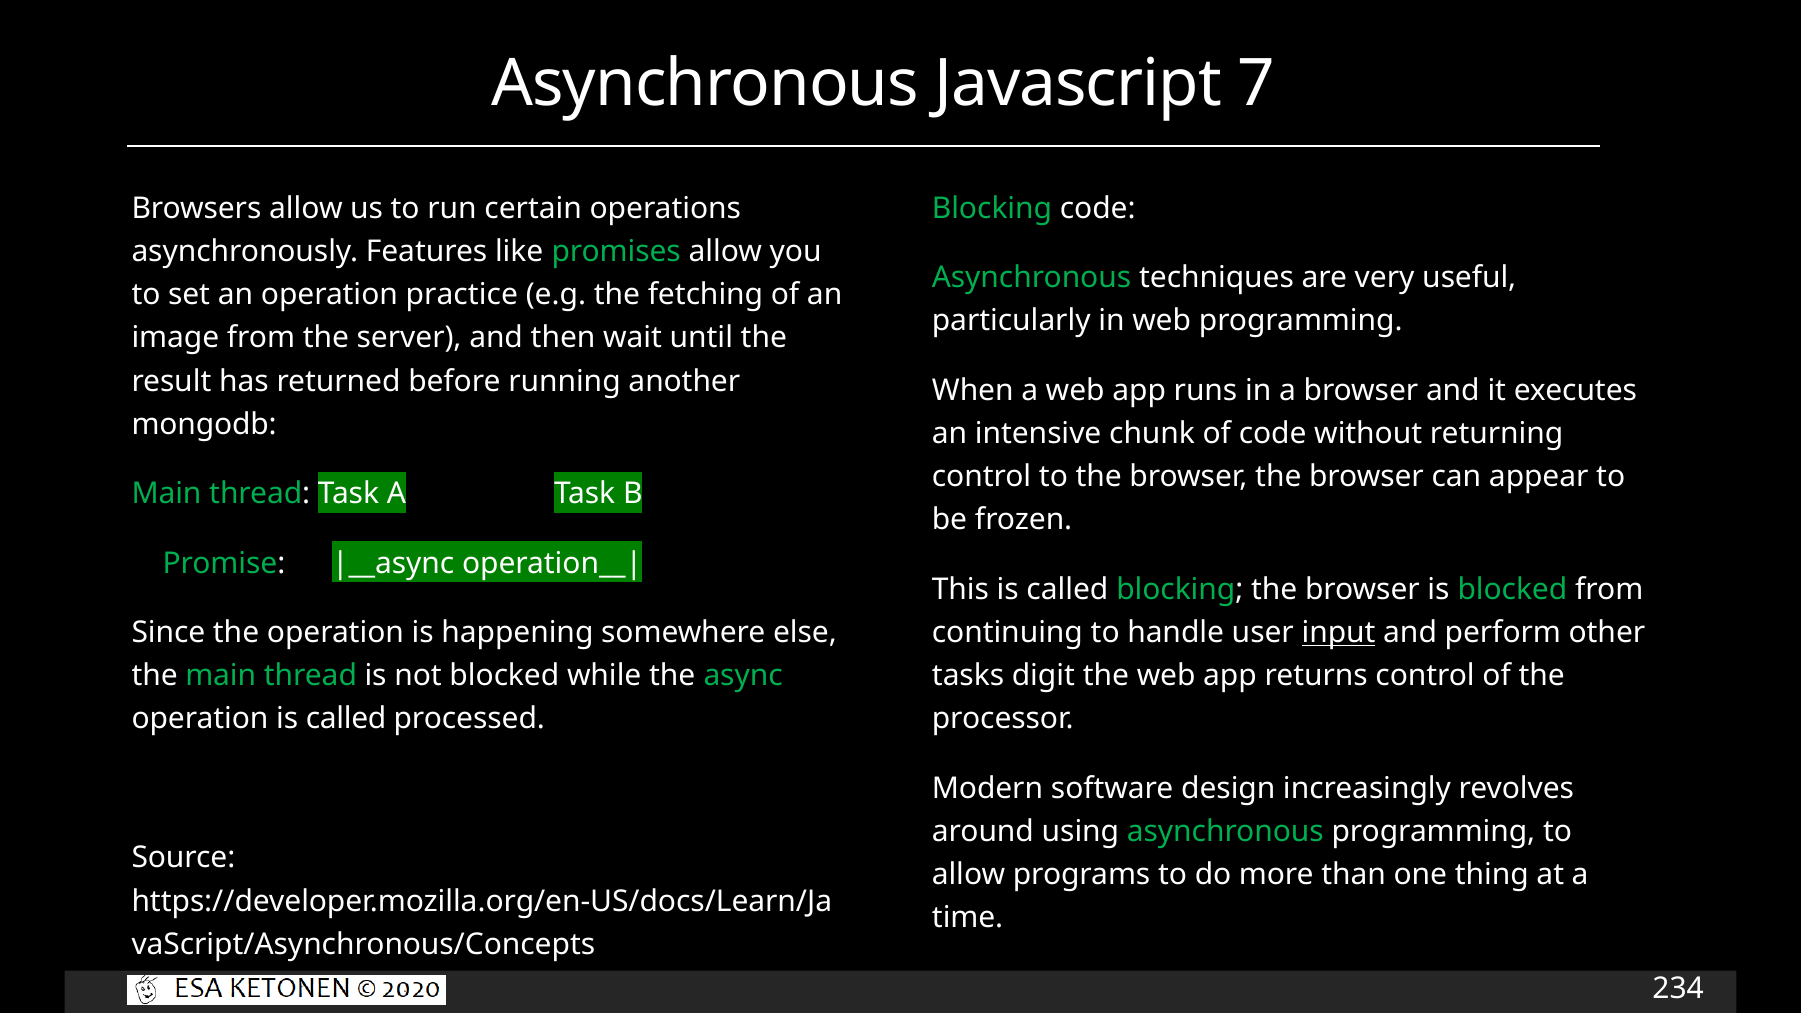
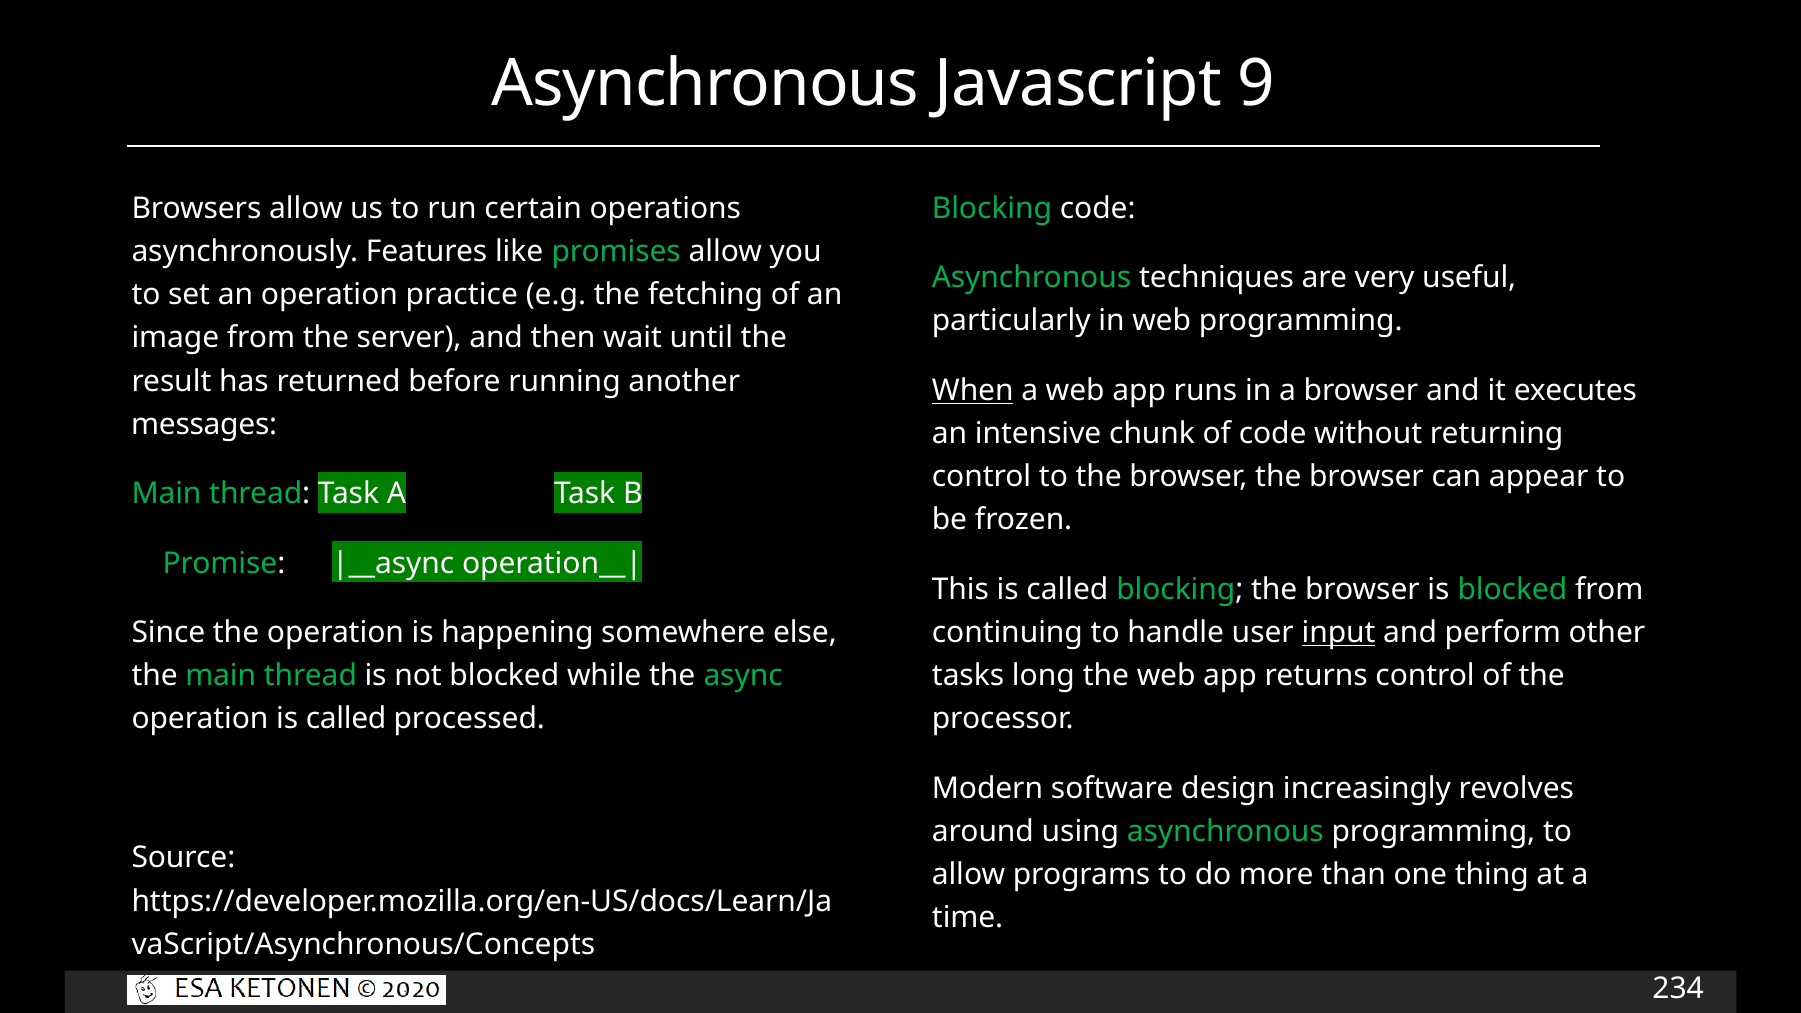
7: 7 -> 9 (1256, 84)
When underline: none -> present (973, 391)
mongodb: mongodb -> messages (204, 424)
digit: digit -> long (1043, 676)
